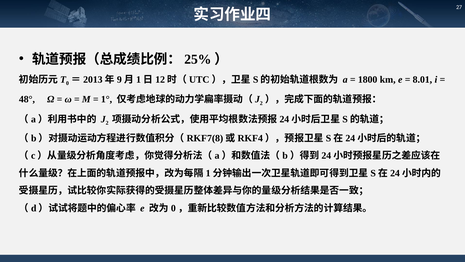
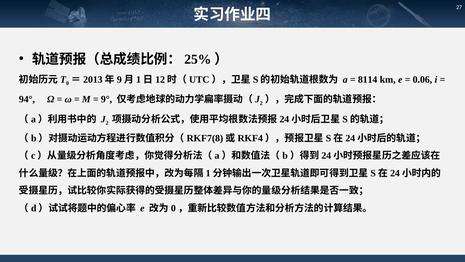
1800: 1800 -> 8114 (368, 79)
8.01: 8.01 -> 0.06 (422, 79)
48°: 48° -> 94° (27, 99)
1°: 1° -> 9° (107, 99)
